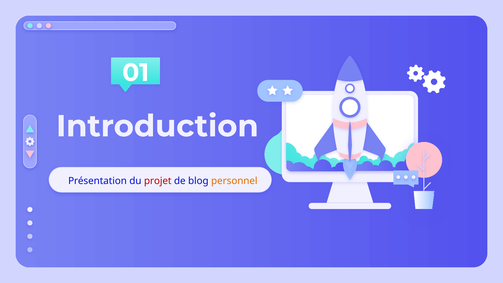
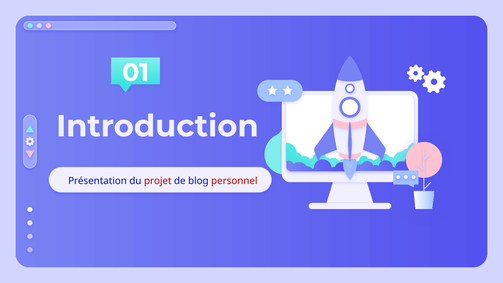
personnel colour: orange -> red (234, 181)
